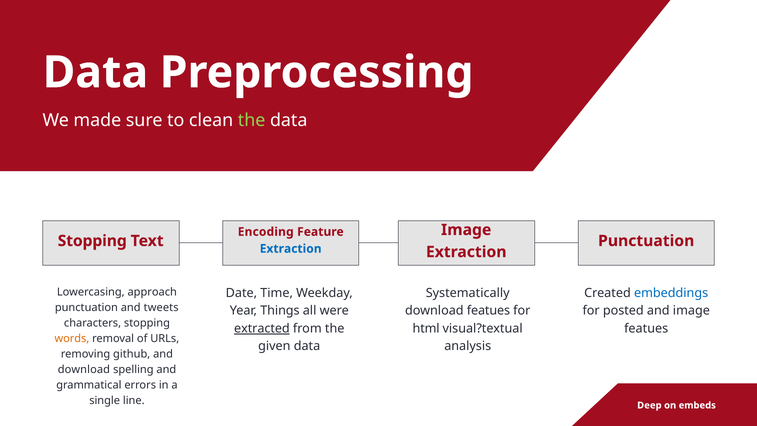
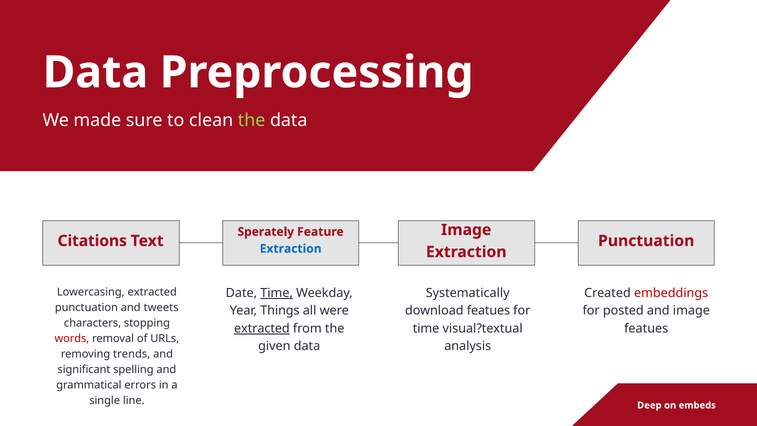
Encoding: Encoding -> Sperately (266, 232)
Stopping: Stopping -> Citations (92, 241)
Lowercasing approach: approach -> extracted (152, 292)
Time underline: none -> present (277, 293)
embeddings colour: blue -> red (671, 293)
html: html -> time (426, 328)
words colour: orange -> red (72, 338)
github: github -> trends (132, 354)
download: download -> significant (84, 369)
